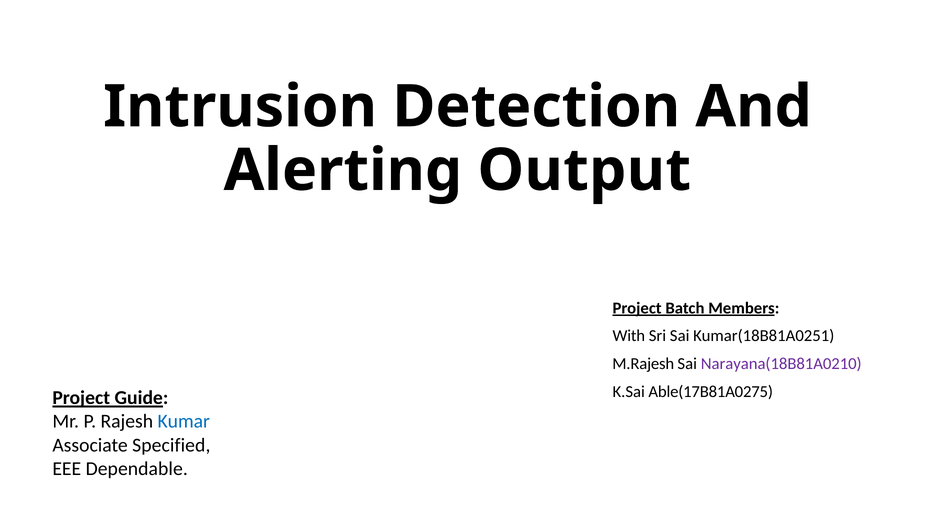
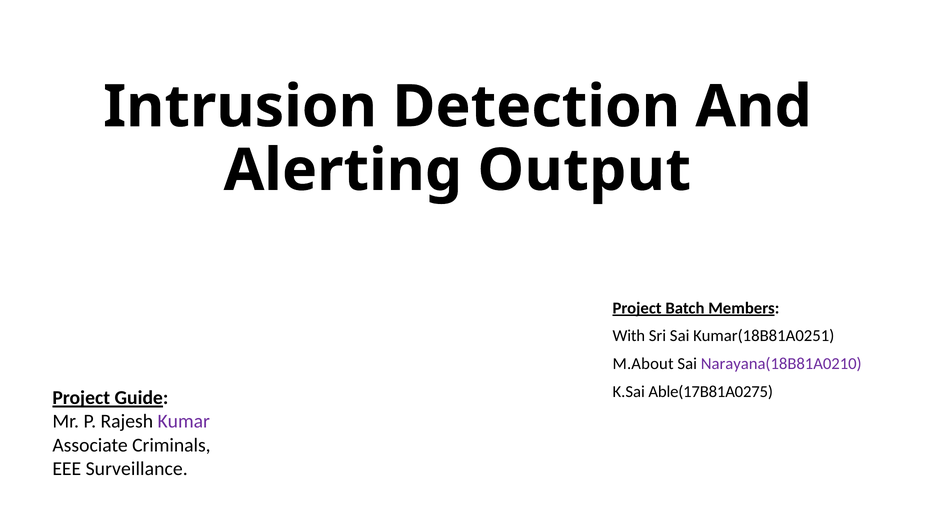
M.Rajesh: M.Rajesh -> M.About (643, 364)
Kumar colour: blue -> purple (184, 422)
Specified: Specified -> Criminals (171, 445)
Dependable: Dependable -> Surveillance (137, 469)
